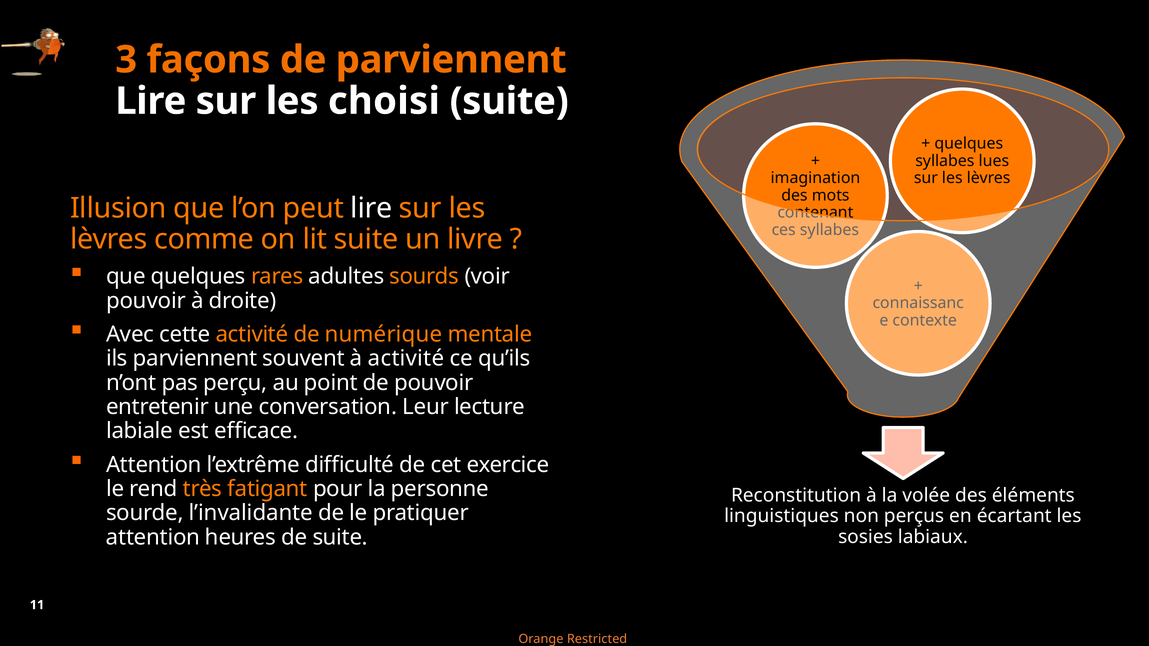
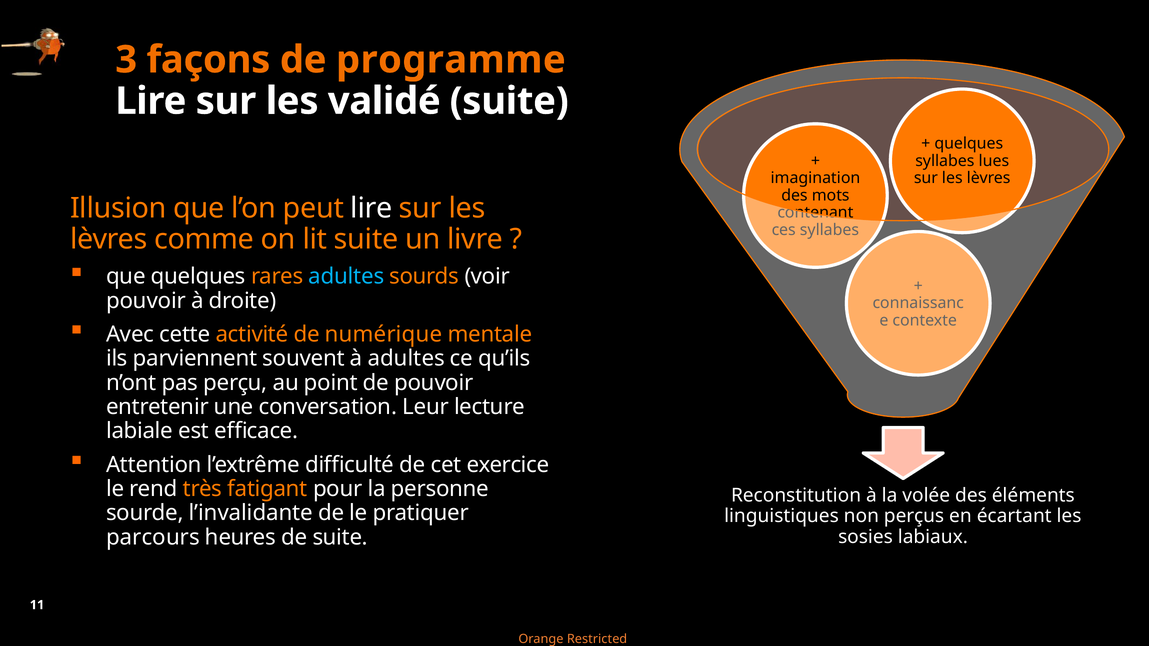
de parviennent: parviennent -> programme (451, 60)
choisi: choisi -> validé (384, 101)
adultes colour: white -> light blue (346, 277)
à activité: activité -> adultes (406, 359)
attention: attention -> parcours (153, 537)
